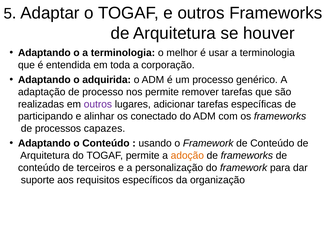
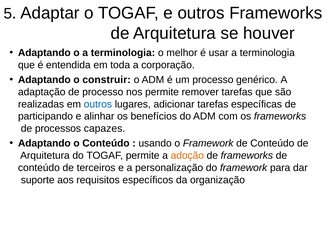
adquirida: adquirida -> construir (107, 80)
outros colour: purple -> blue (98, 104)
conectado: conectado -> benefícios (154, 116)
